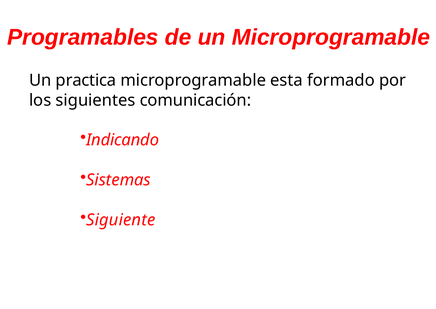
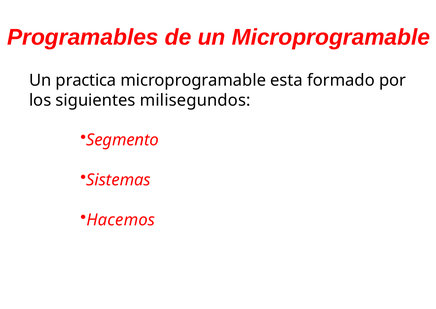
comunicación: comunicación -> milisegundos (195, 100)
Indicando: Indicando -> Segmento (123, 140)
Siguiente: Siguiente -> Hacemos (121, 219)
